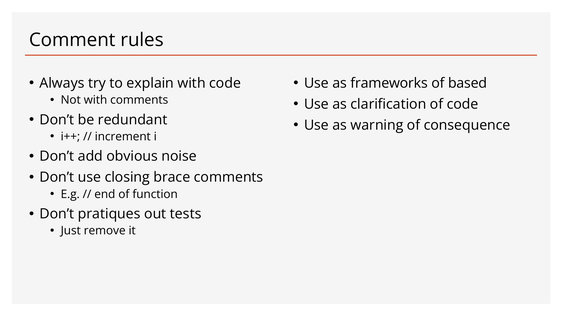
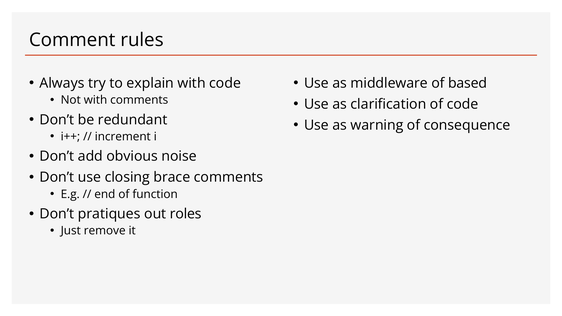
frameworks: frameworks -> middleware (389, 83)
tests: tests -> roles (186, 214)
